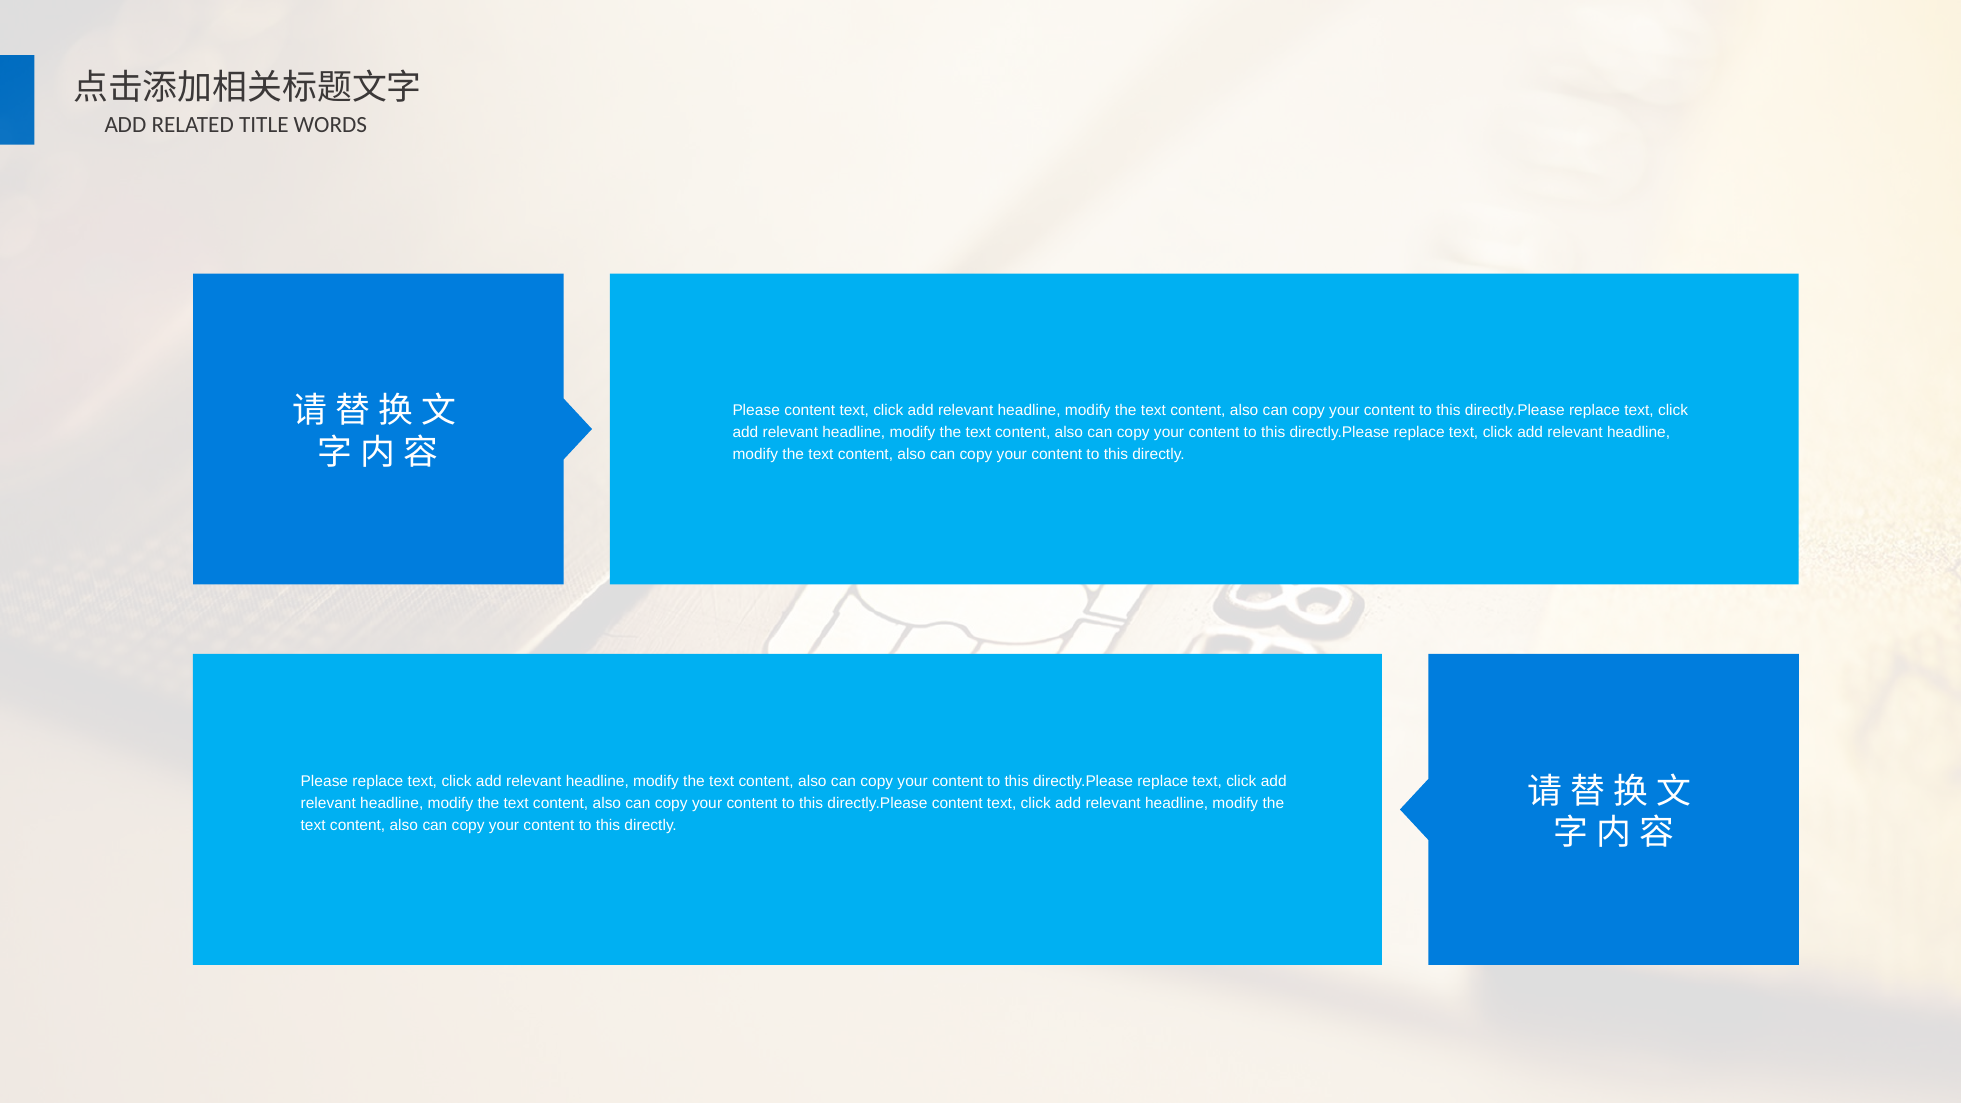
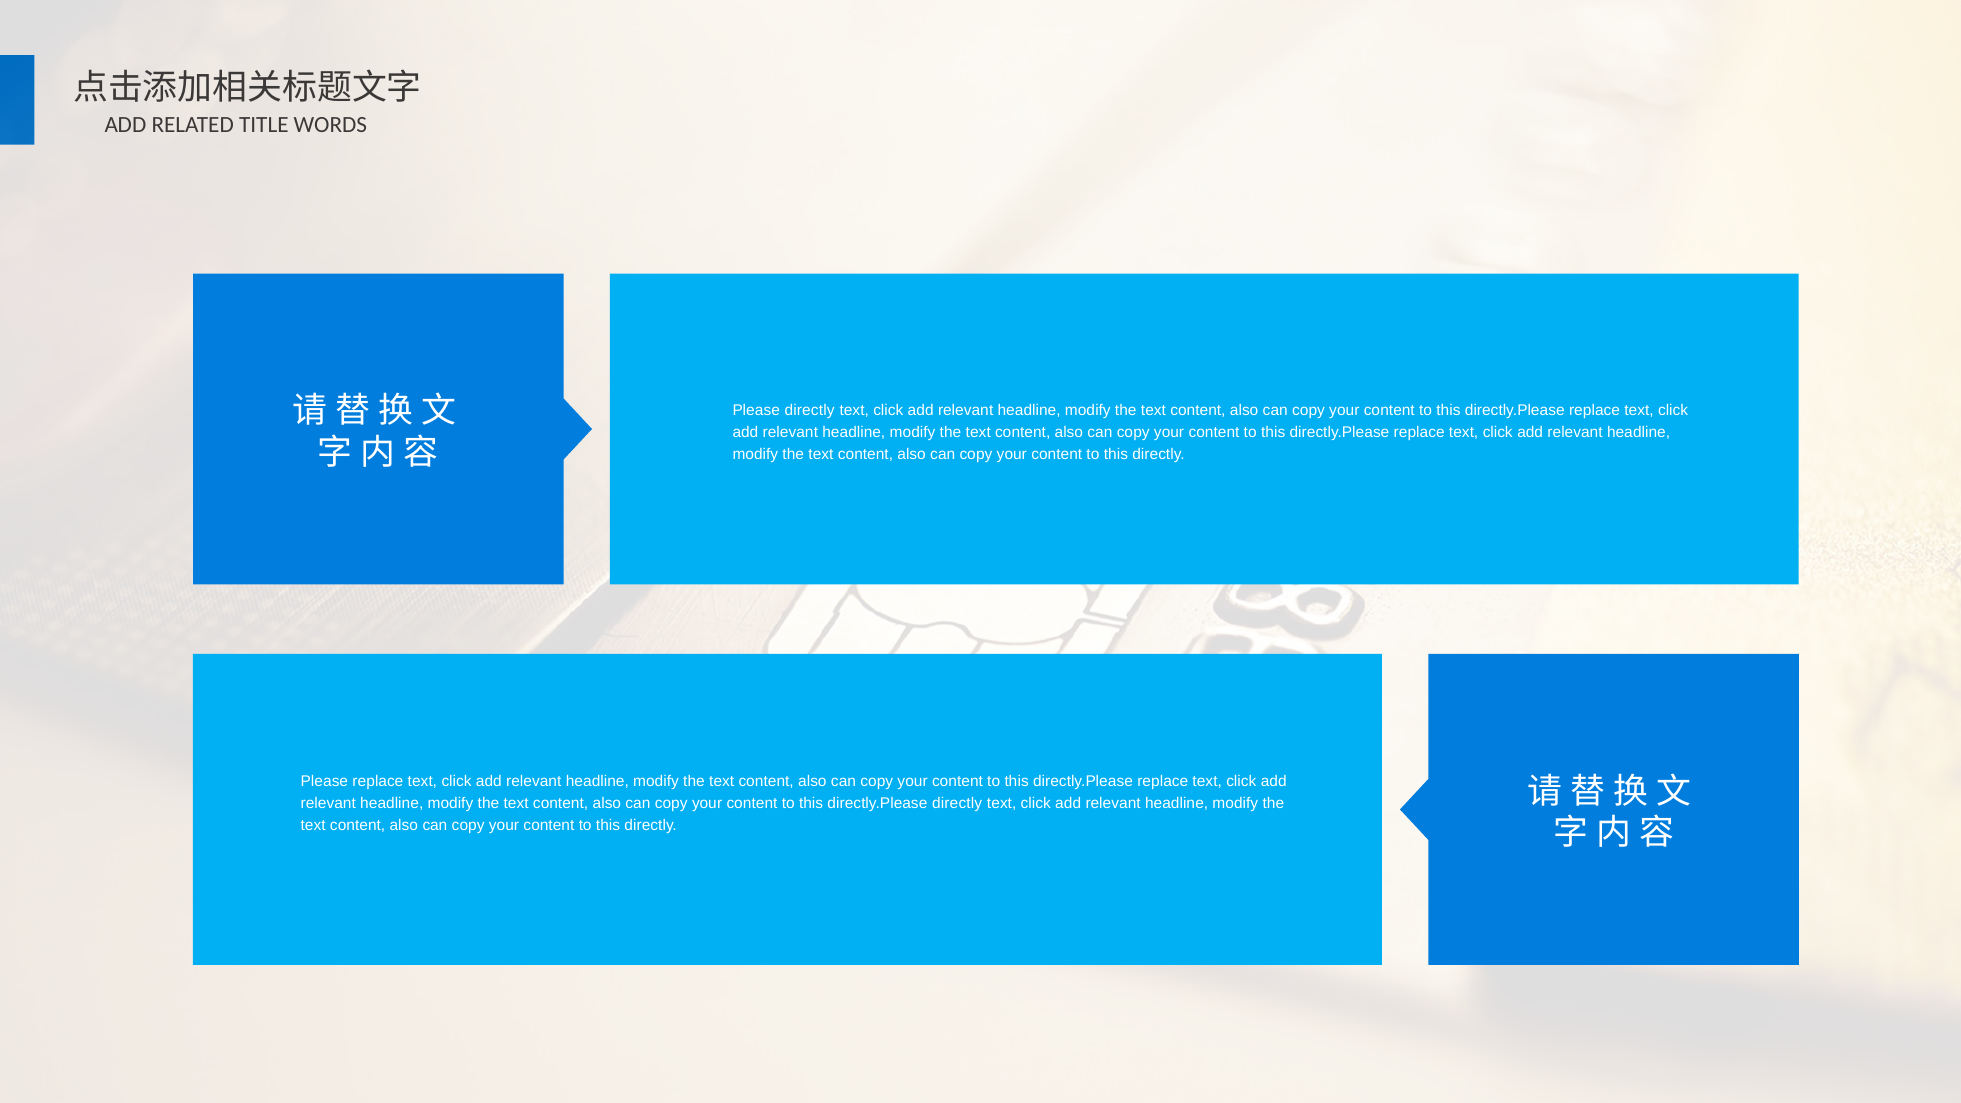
Please content: content -> directly (810, 410)
directly.Please content: content -> directly (957, 803)
